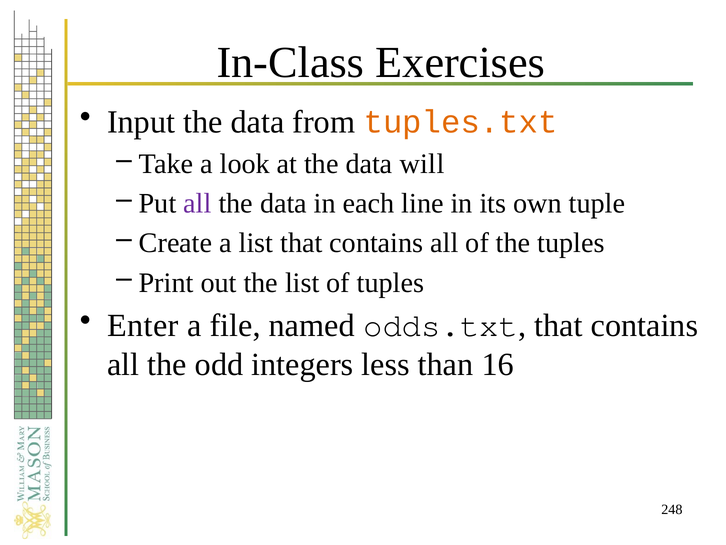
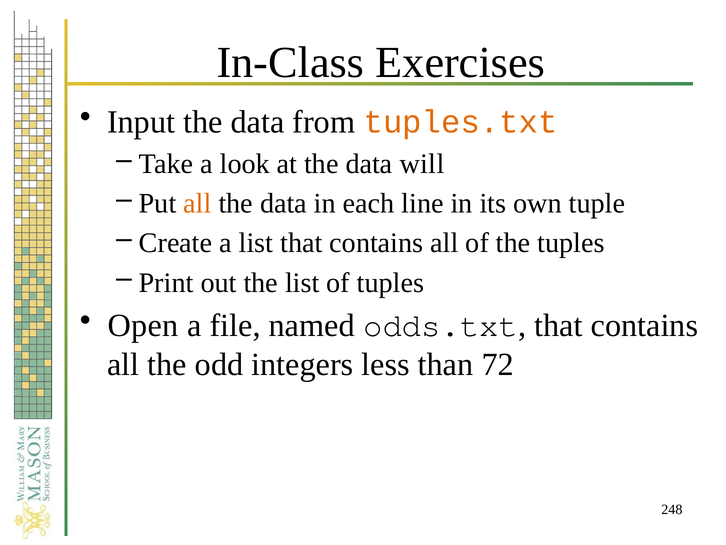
all colour: purple -> orange (198, 203)
Enter: Enter -> Open (143, 325)
16: 16 -> 72 (498, 364)
